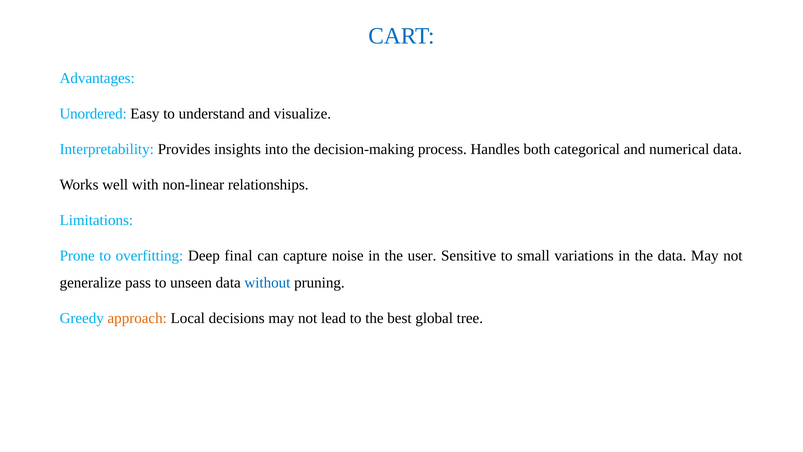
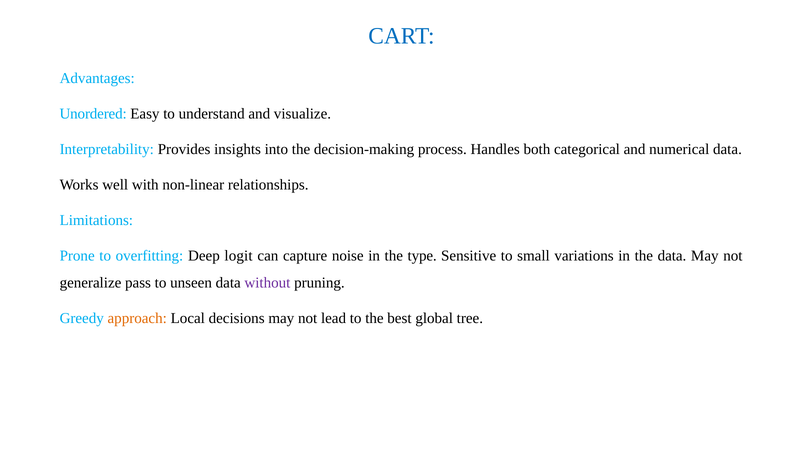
final: final -> logit (239, 255)
user: user -> type (422, 255)
without colour: blue -> purple (267, 283)
